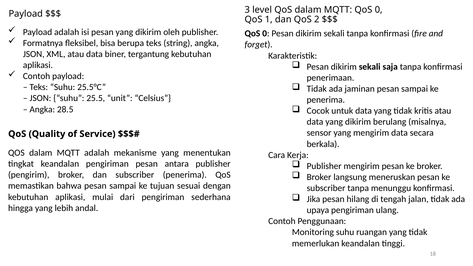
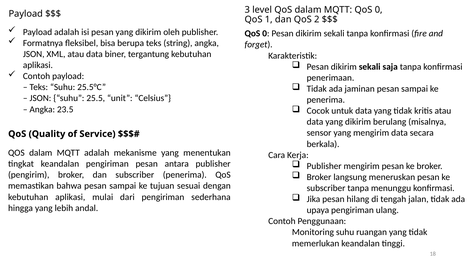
28.5: 28.5 -> 23.5 (65, 109)
